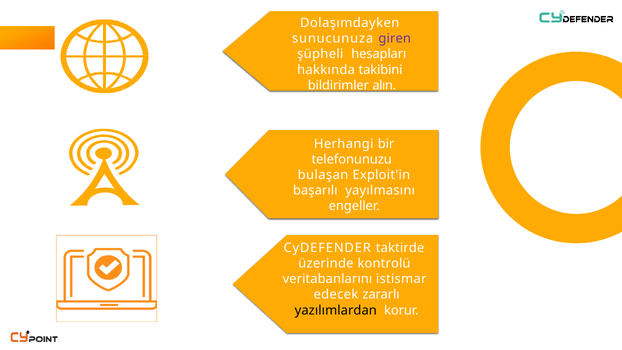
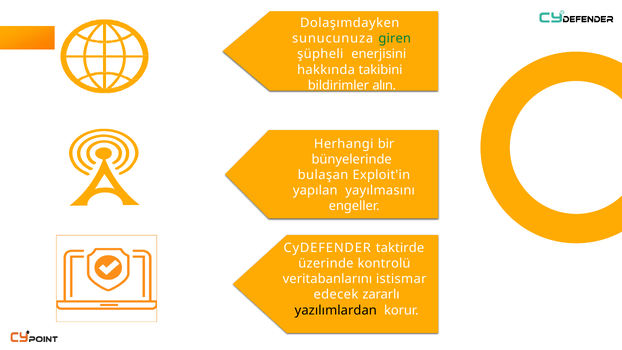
giren colour: purple -> green (395, 39)
hesapları: hesapları -> enerjisini (379, 54)
telefonunuzu: telefonunuzu -> bünyelerinde (352, 159)
başarılı: başarılı -> yapılan (315, 191)
